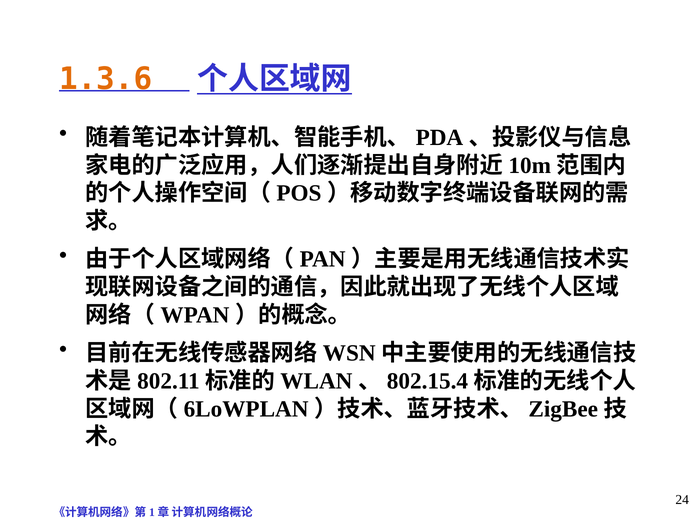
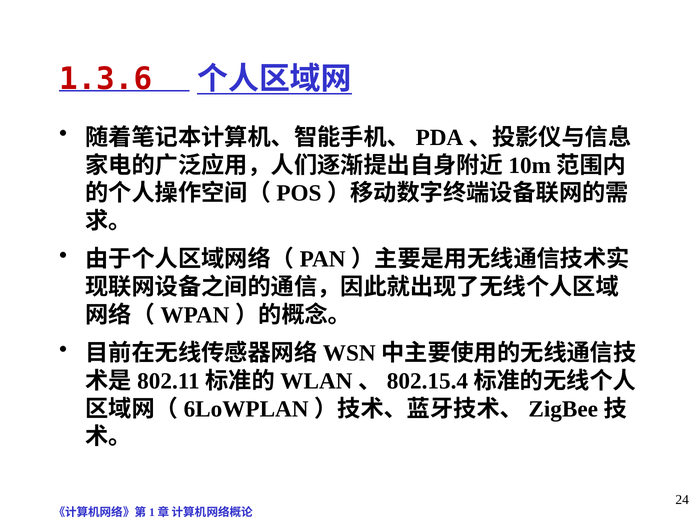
1.3.6 colour: orange -> red (106, 79)
